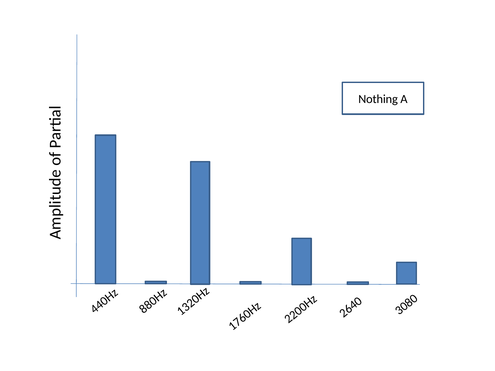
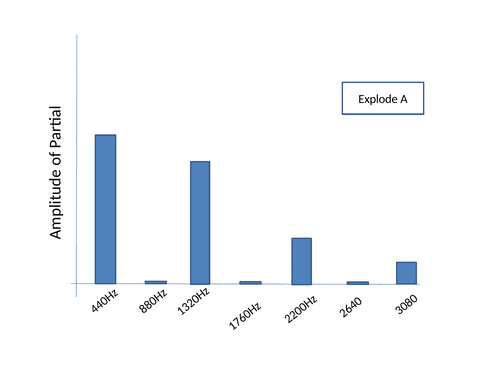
Nothing: Nothing -> Explode (378, 99)
